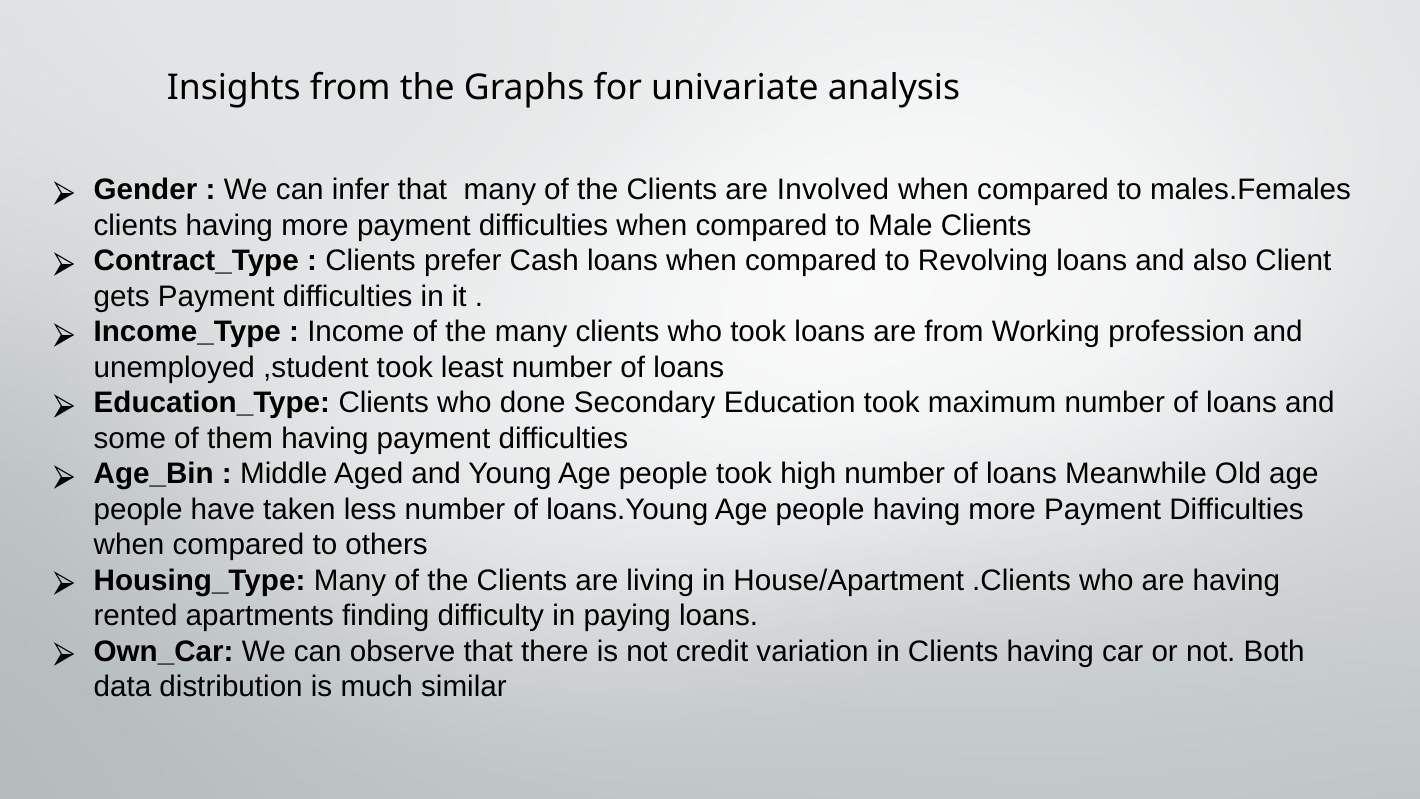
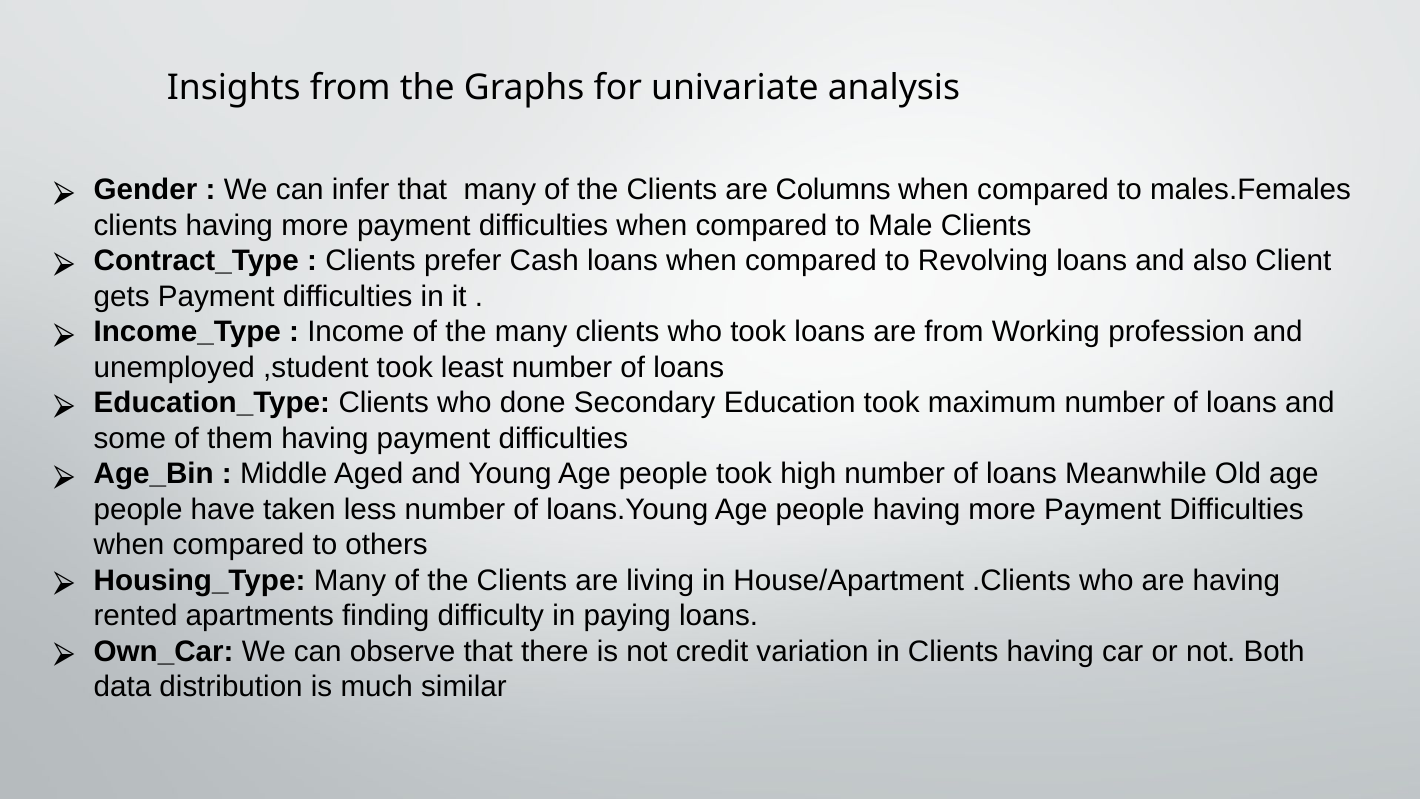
Involved: Involved -> Columns (833, 190)
